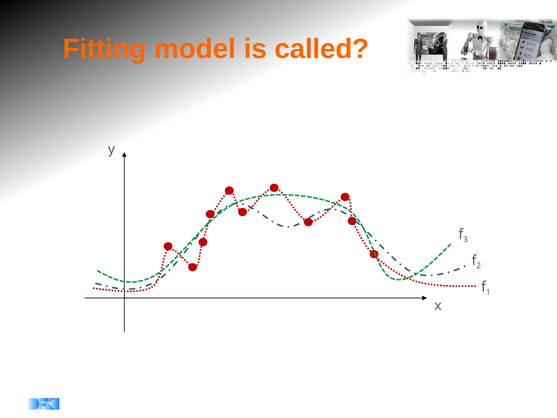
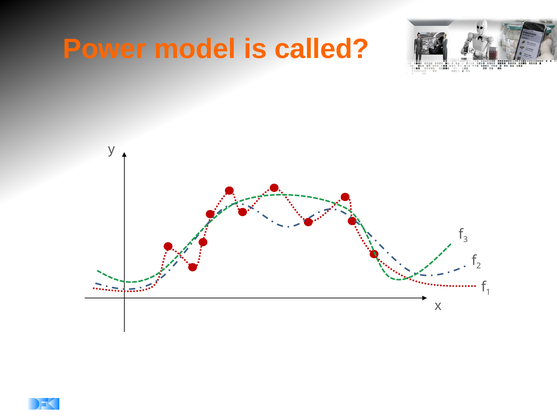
Fitting: Fitting -> Power (105, 49)
